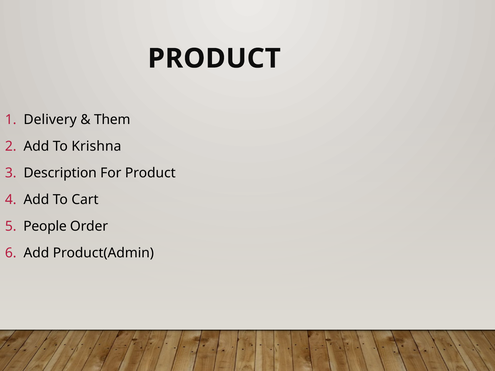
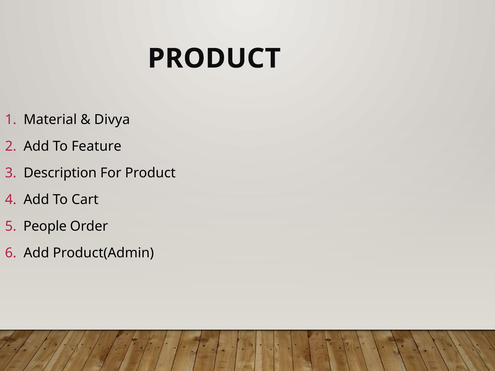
Delivery: Delivery -> Material (50, 120)
Them: Them -> Divya (112, 120)
Krishna: Krishna -> Feature (96, 146)
